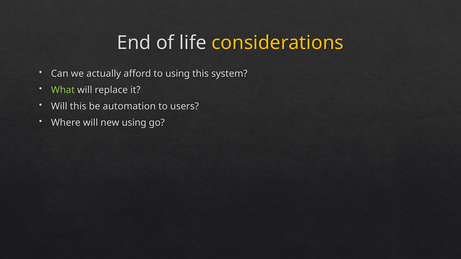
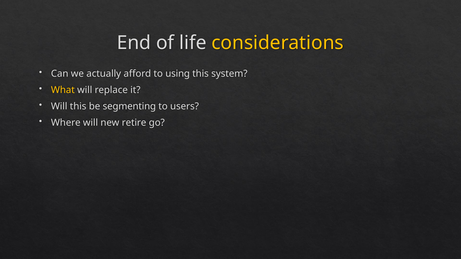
What colour: light green -> yellow (63, 90)
automation: automation -> segmenting (129, 106)
new using: using -> retire (134, 123)
